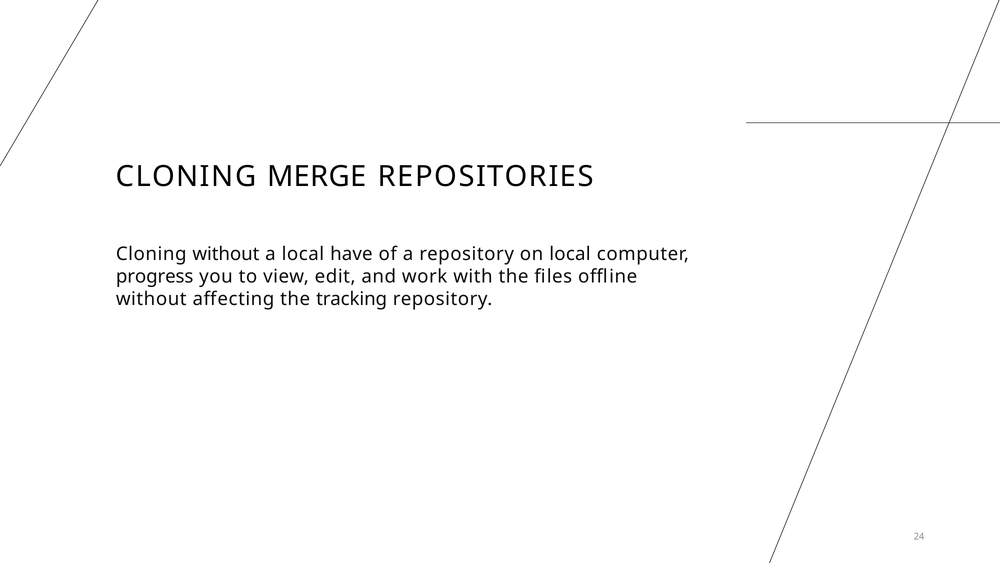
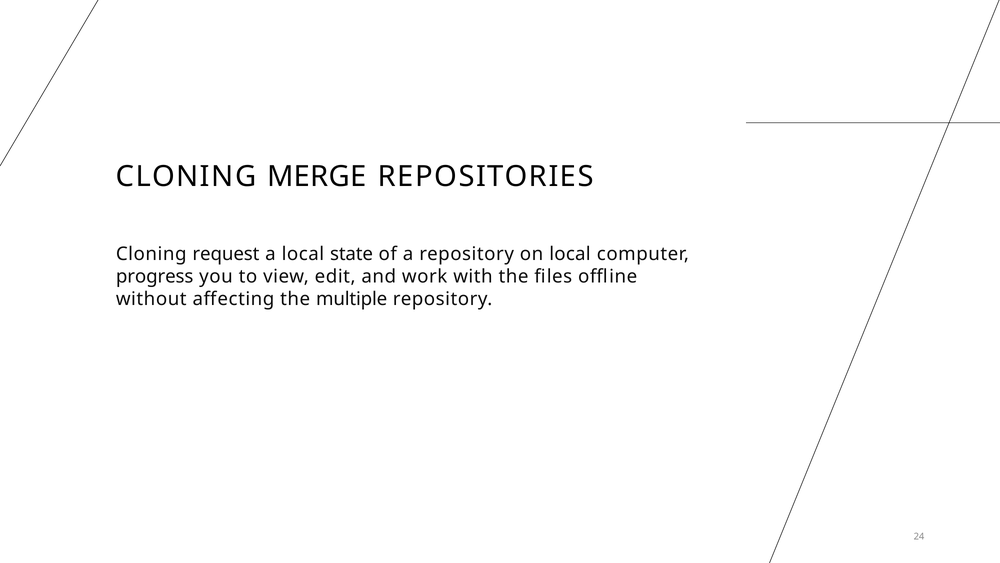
Cloning without: without -> request (226, 254)
have: have -> state (352, 254)
tracking: tracking -> multiple (352, 299)
